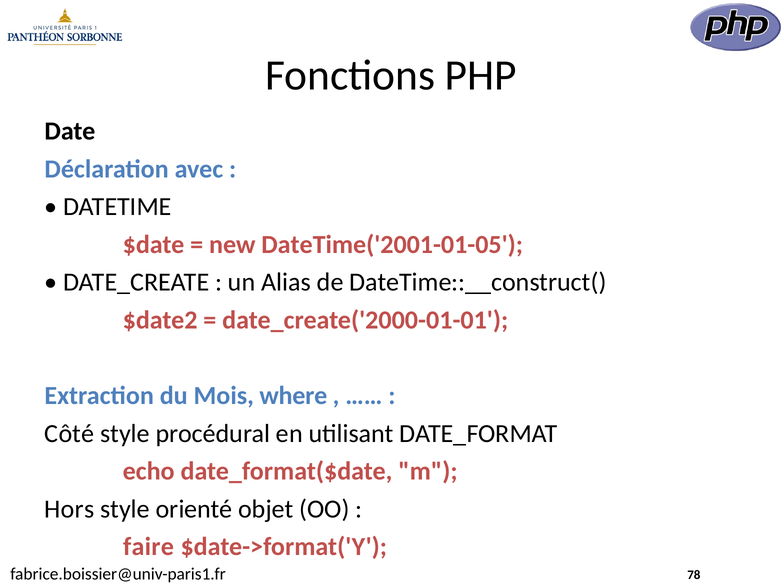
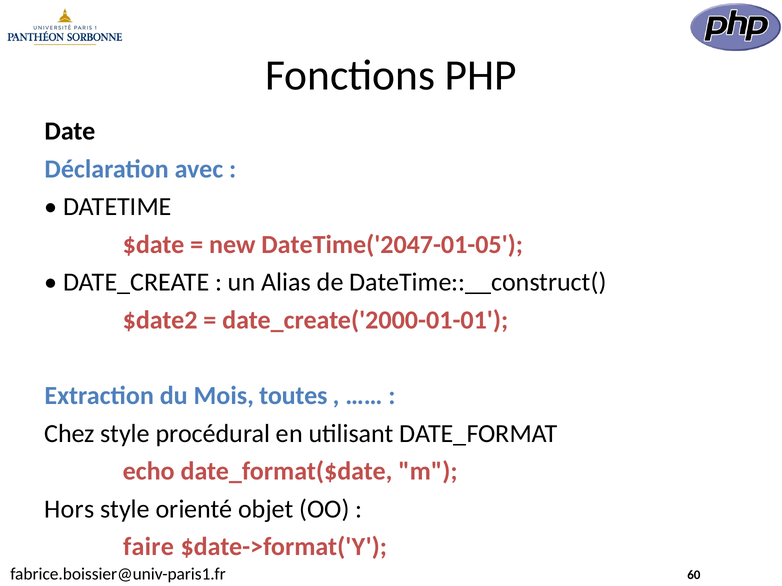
DateTime('2001-01-05: DateTime('2001-01-05 -> DateTime('2047-01-05 (392, 245)
where: where -> toutes (293, 396)
Côté: Côté -> Chez (70, 434)
78: 78 -> 60 (694, 576)
